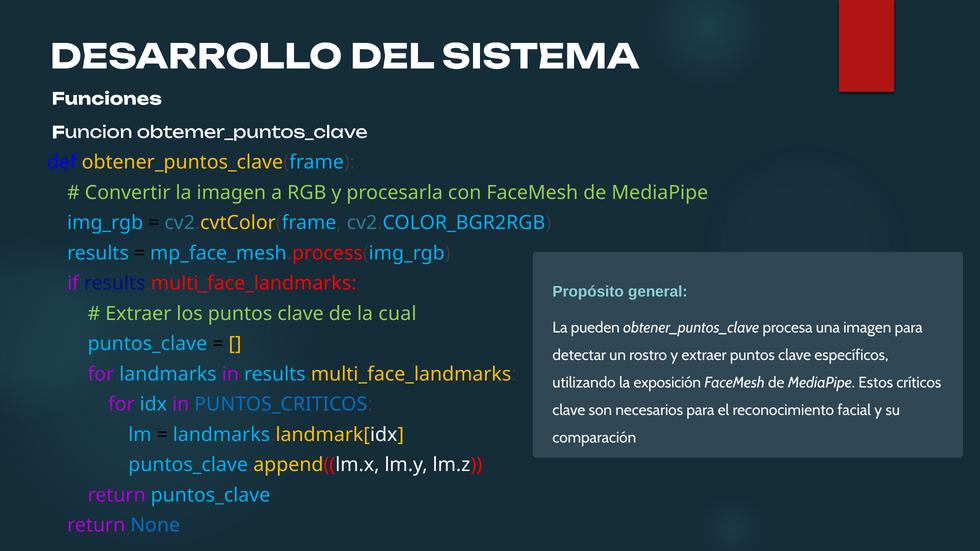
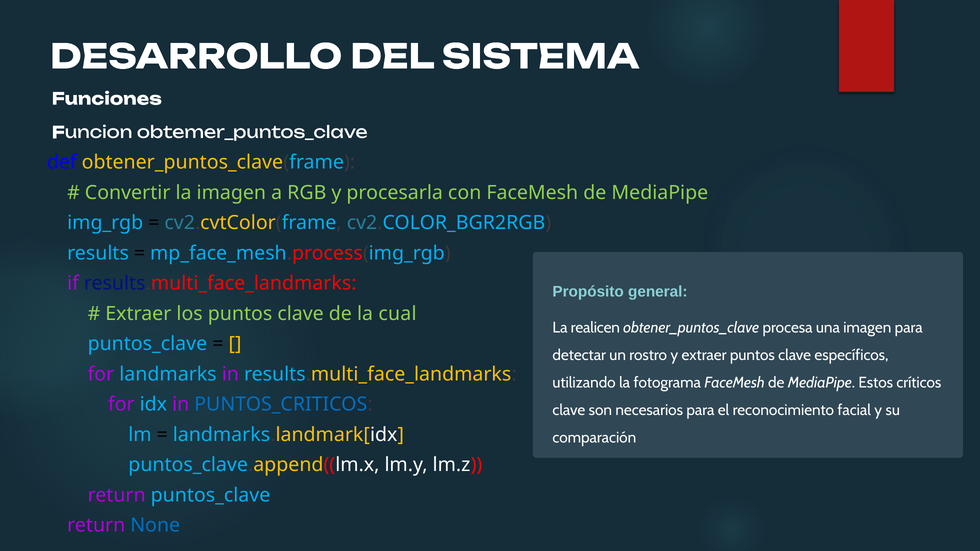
pueden: pueden -> realicen (595, 328)
exposición: exposición -> fotograma (667, 383)
